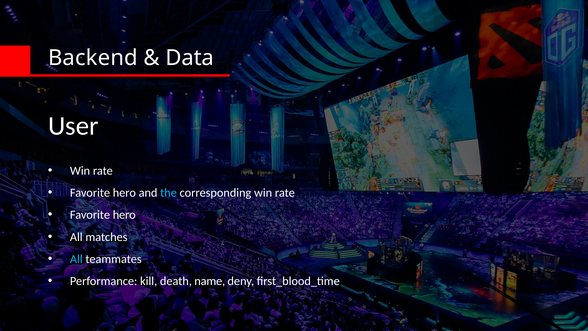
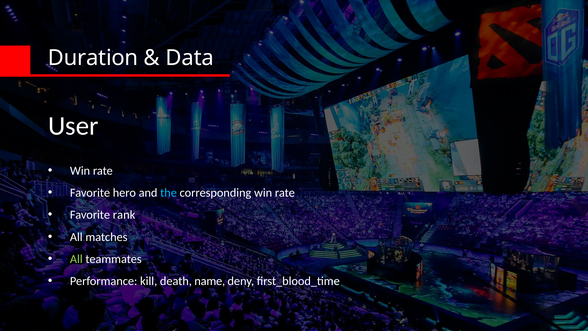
Backend: Backend -> Duration (93, 58)
hero: hero -> rank (124, 215)
All colour: light blue -> light green (76, 259)
